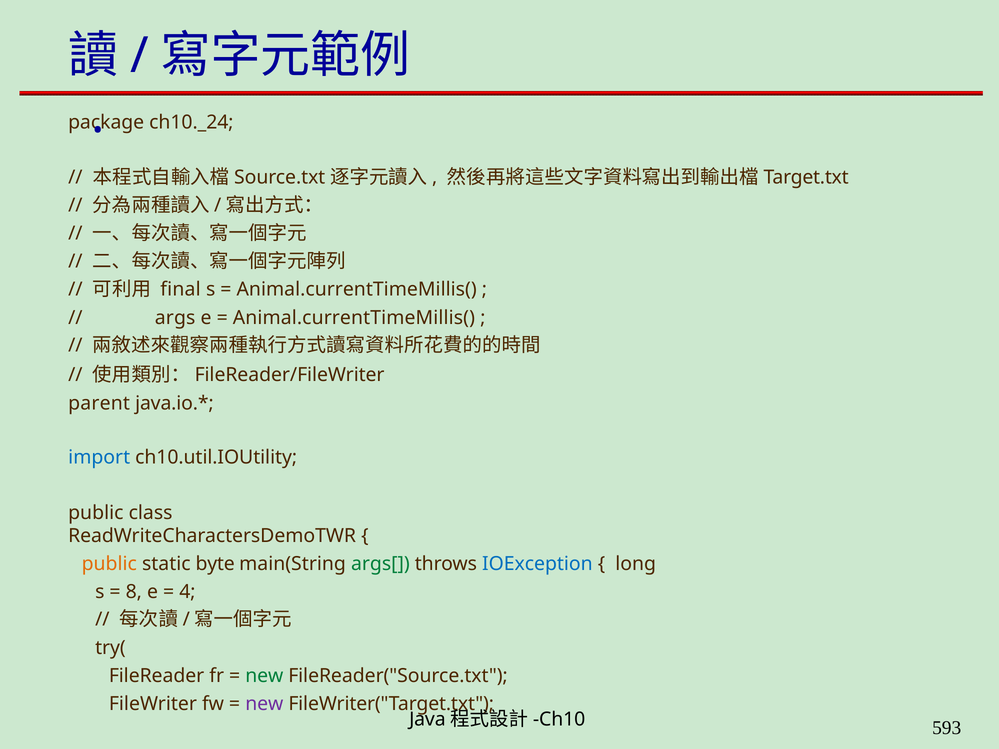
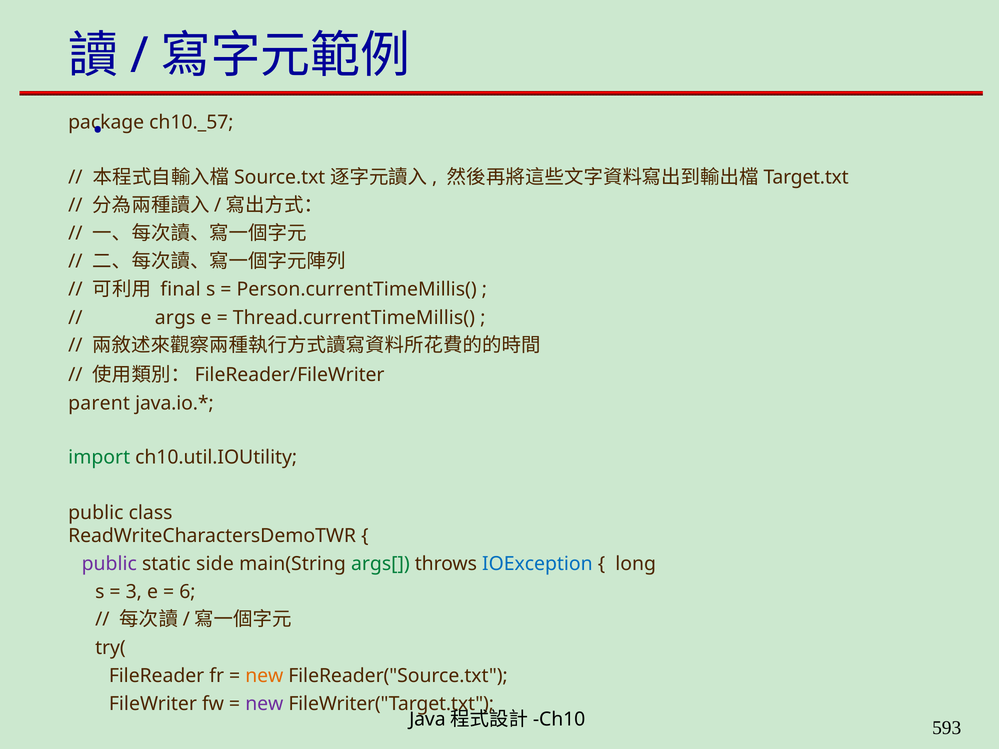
ch10._24: ch10._24 -> ch10._57 (191, 122)
Animal.currentTimeMillis(: Animal.currentTimeMillis( -> Person.currentTimeMillis( (357, 289)
Animal.currentTimeMillis(: Animal.currentTimeMillis( -> Thread.currentTimeMillis( (354, 318)
import colour: blue -> green (99, 457)
public colour: orange -> purple (109, 564)
byte: byte -> side (215, 564)
8: 8 -> 3 (134, 592)
4: 4 -> 6 (187, 592)
new colour: green -> orange (264, 676)
